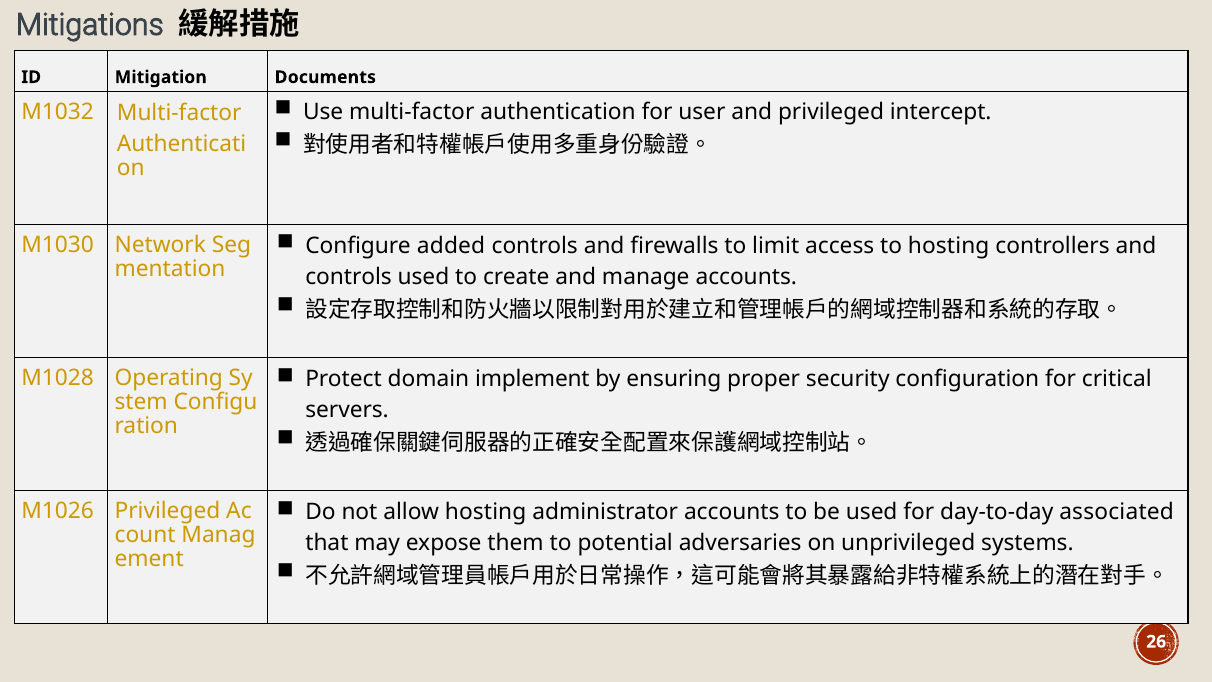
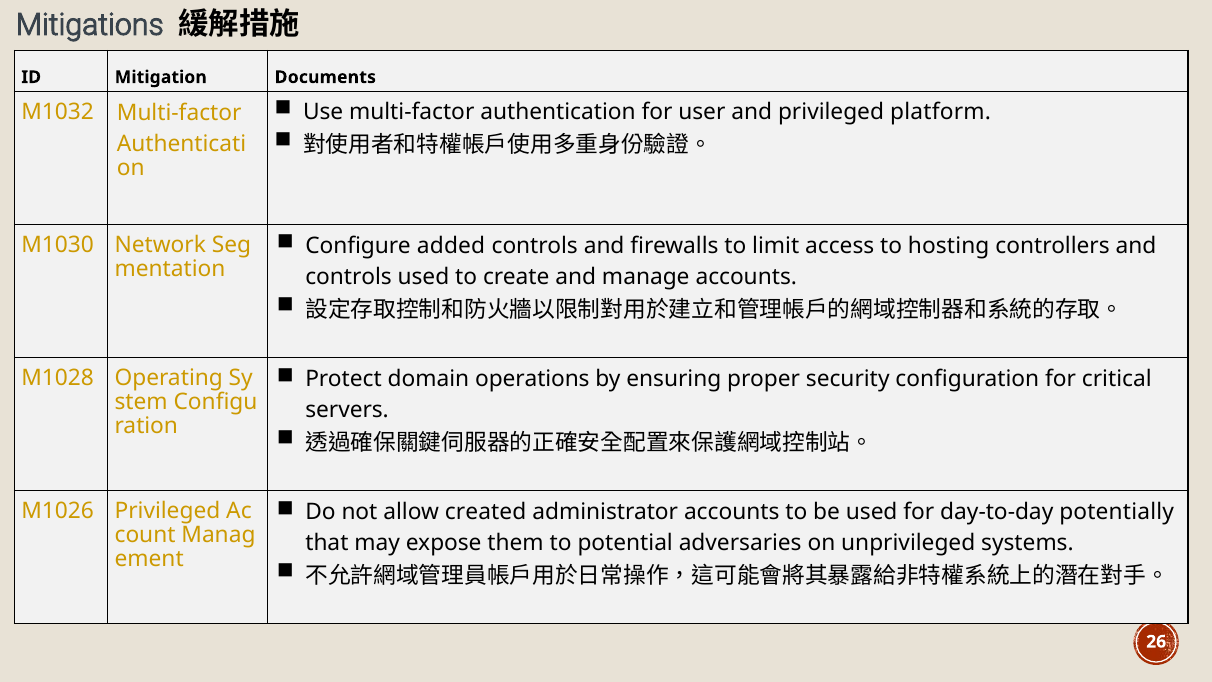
intercept: intercept -> platform (941, 112)
implement: implement -> operations (532, 379)
allow hosting: hosting -> created (486, 512)
associated: associated -> potentially (1117, 512)
